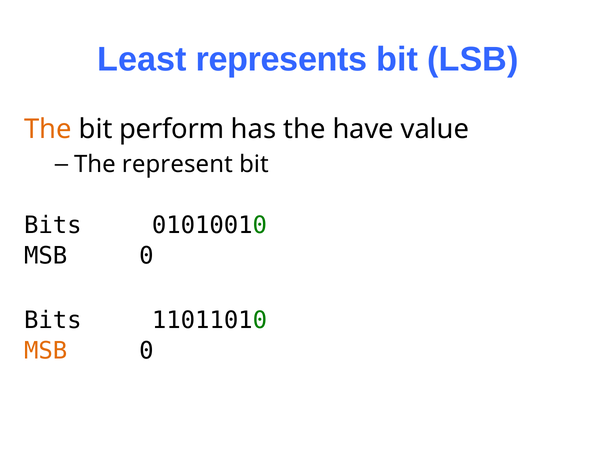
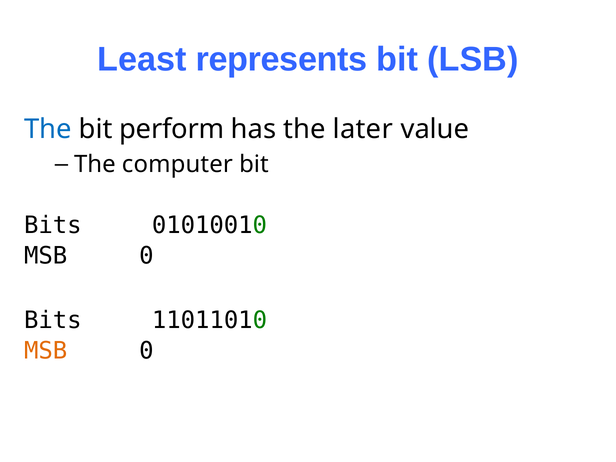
The colour: orange -> blue (48, 129)
have: have -> later (363, 129)
represent: represent -> computer (177, 165)
